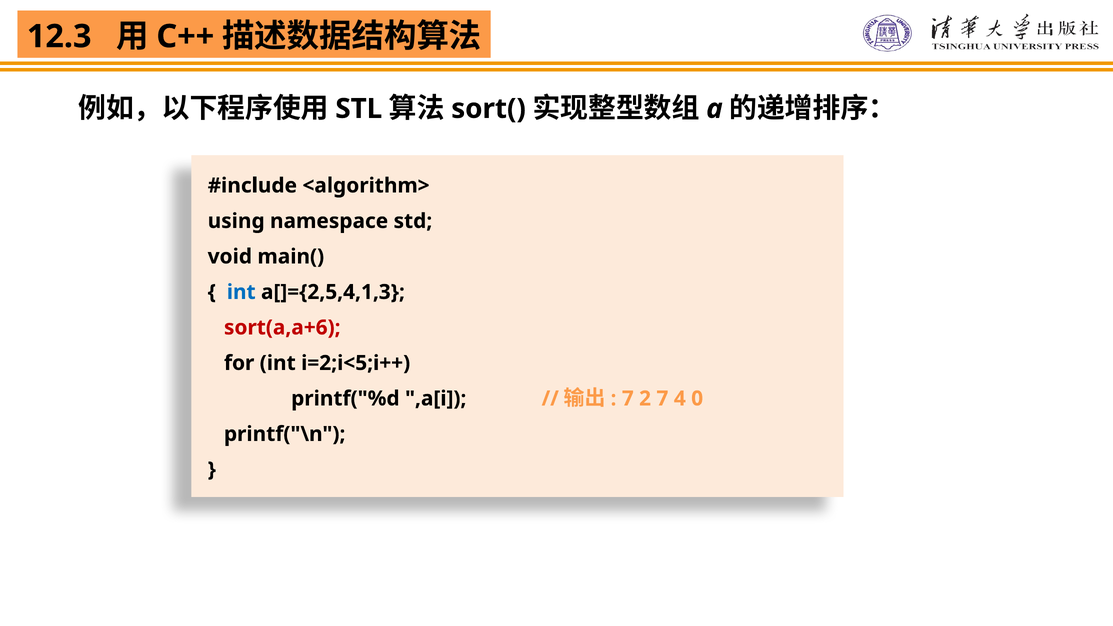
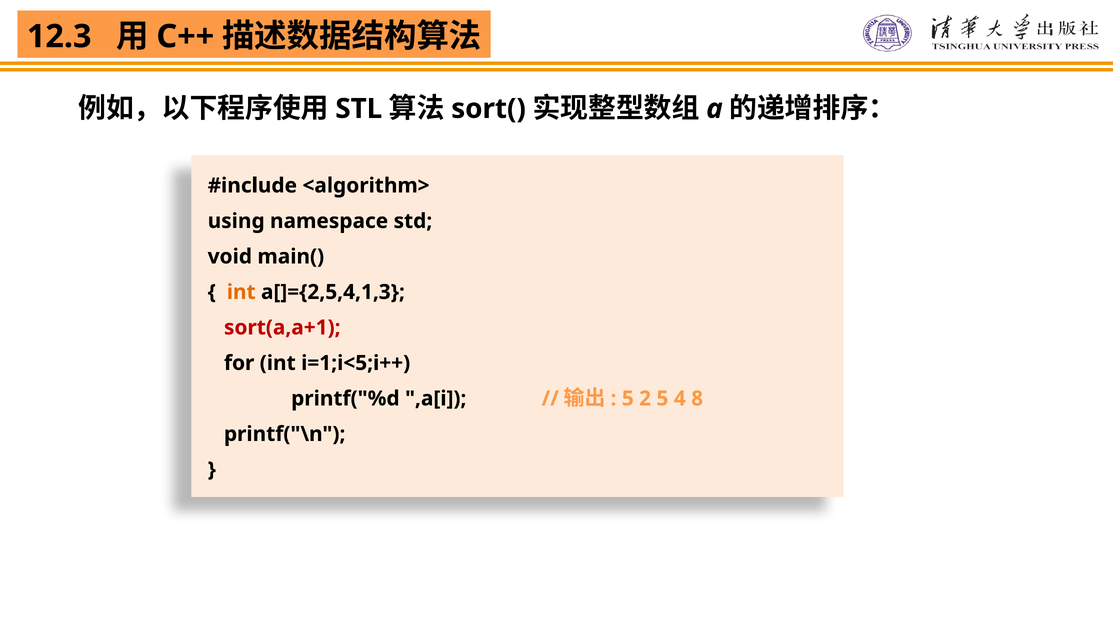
int colour: blue -> orange (241, 292)
sort(a,a+6: sort(a,a+6 -> sort(a,a+1 (282, 328)
i=2;i<5;i++: i=2;i<5;i++ -> i=1;i<5;i++ (356, 363)
7: 7 -> 5 (628, 399)
2 7: 7 -> 5 (662, 399)
0: 0 -> 8 (697, 399)
